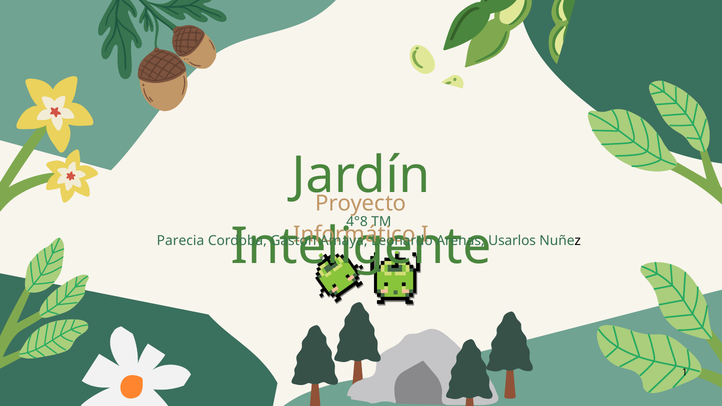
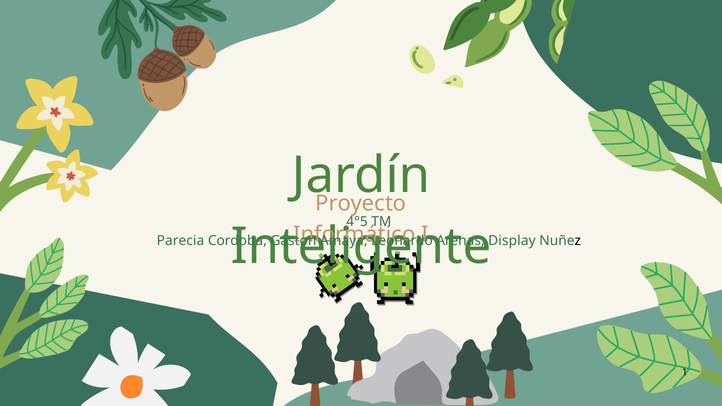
4°8: 4°8 -> 4°5 (357, 222)
Usarlos: Usarlos -> Display (512, 241)
